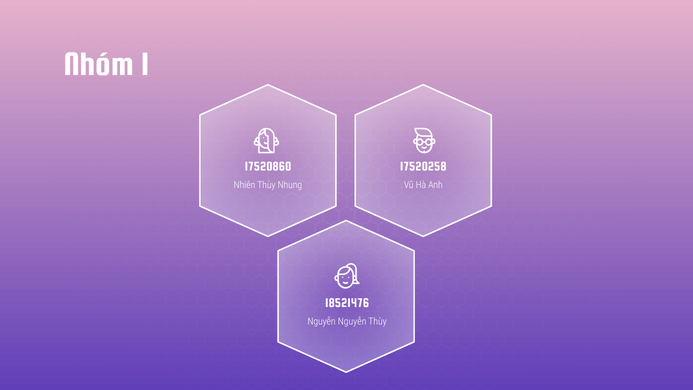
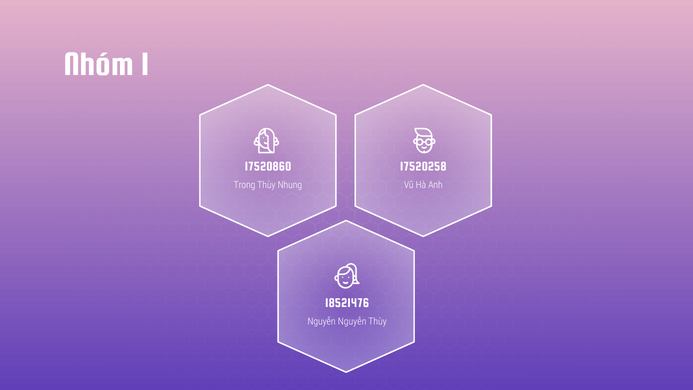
Nhiên: Nhiên -> Trong (245, 185)
